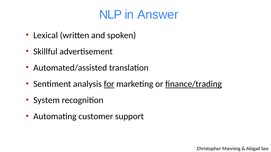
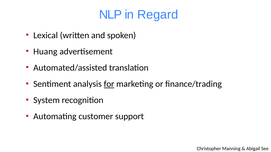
Answer: Answer -> Regard (158, 15)
Skillful: Skillful -> Huang (45, 52)
ﬁnance/trading underline: present -> none (194, 84)
